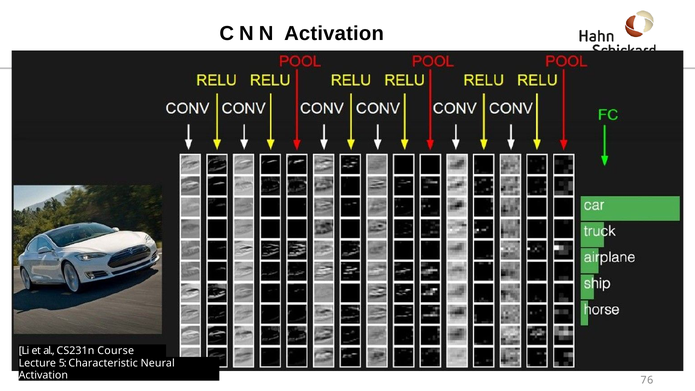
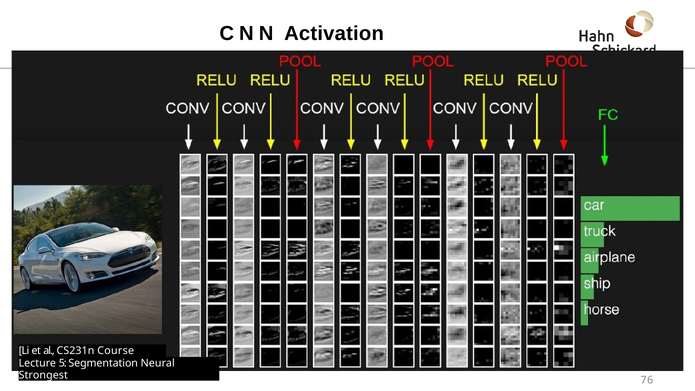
Characteristic: Characteristic -> Segmentation (103, 363)
Activation: Activation -> Strongest (43, 375)
